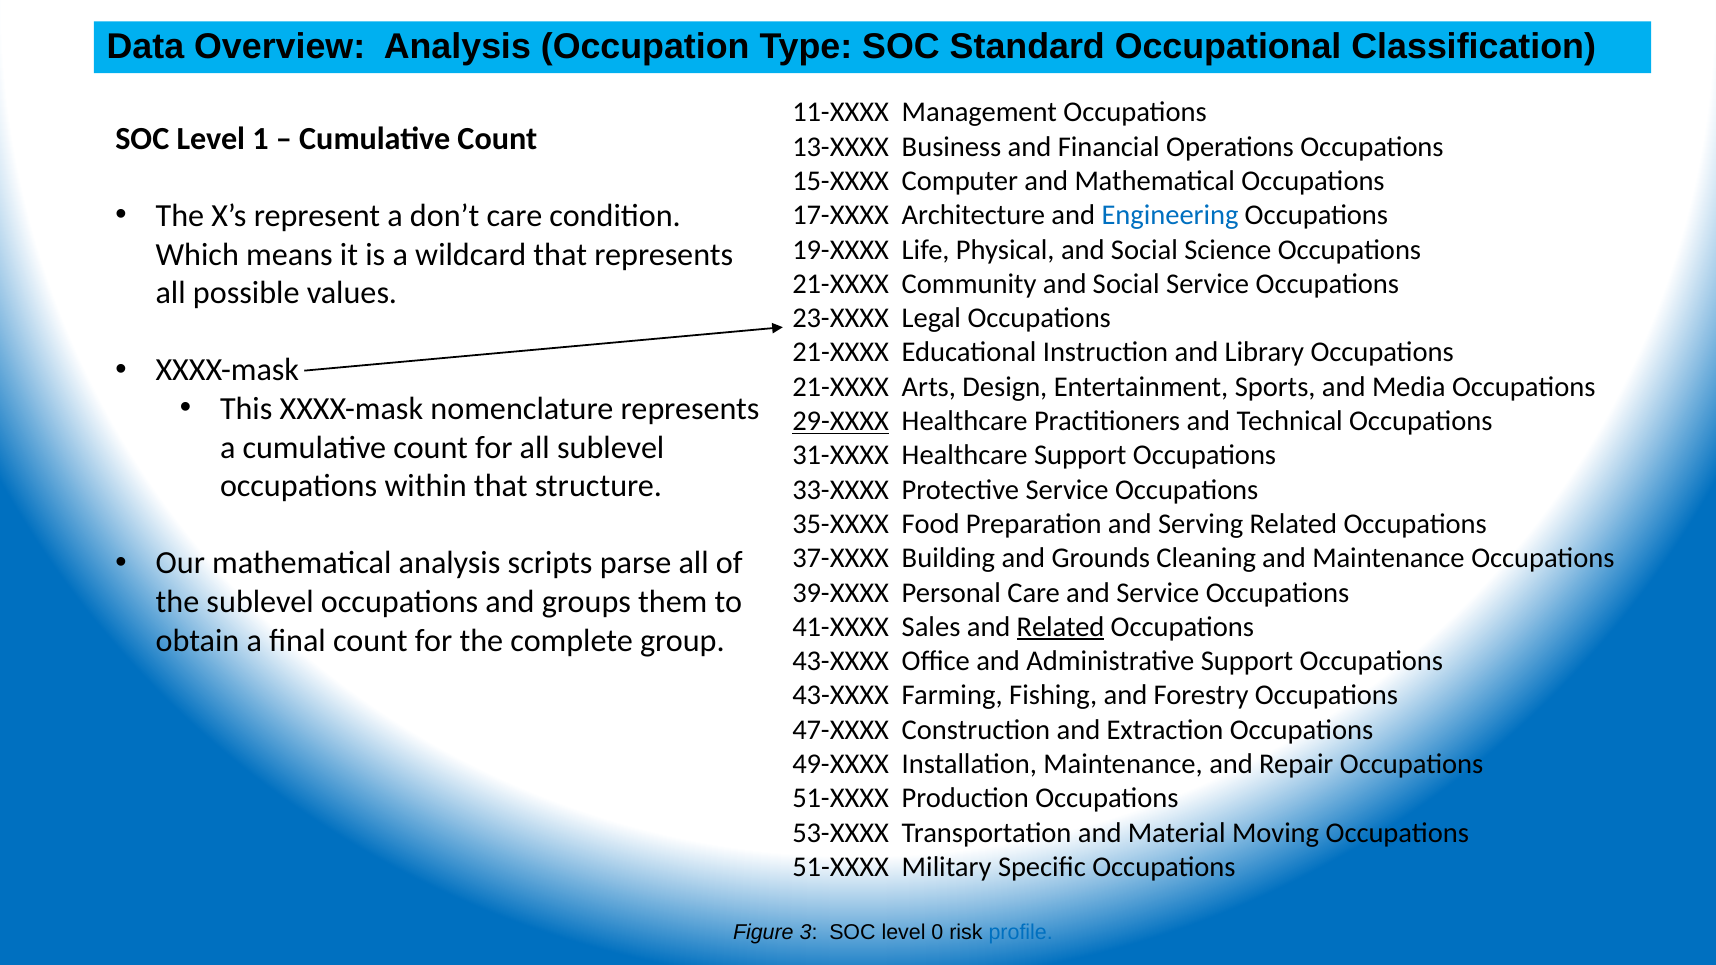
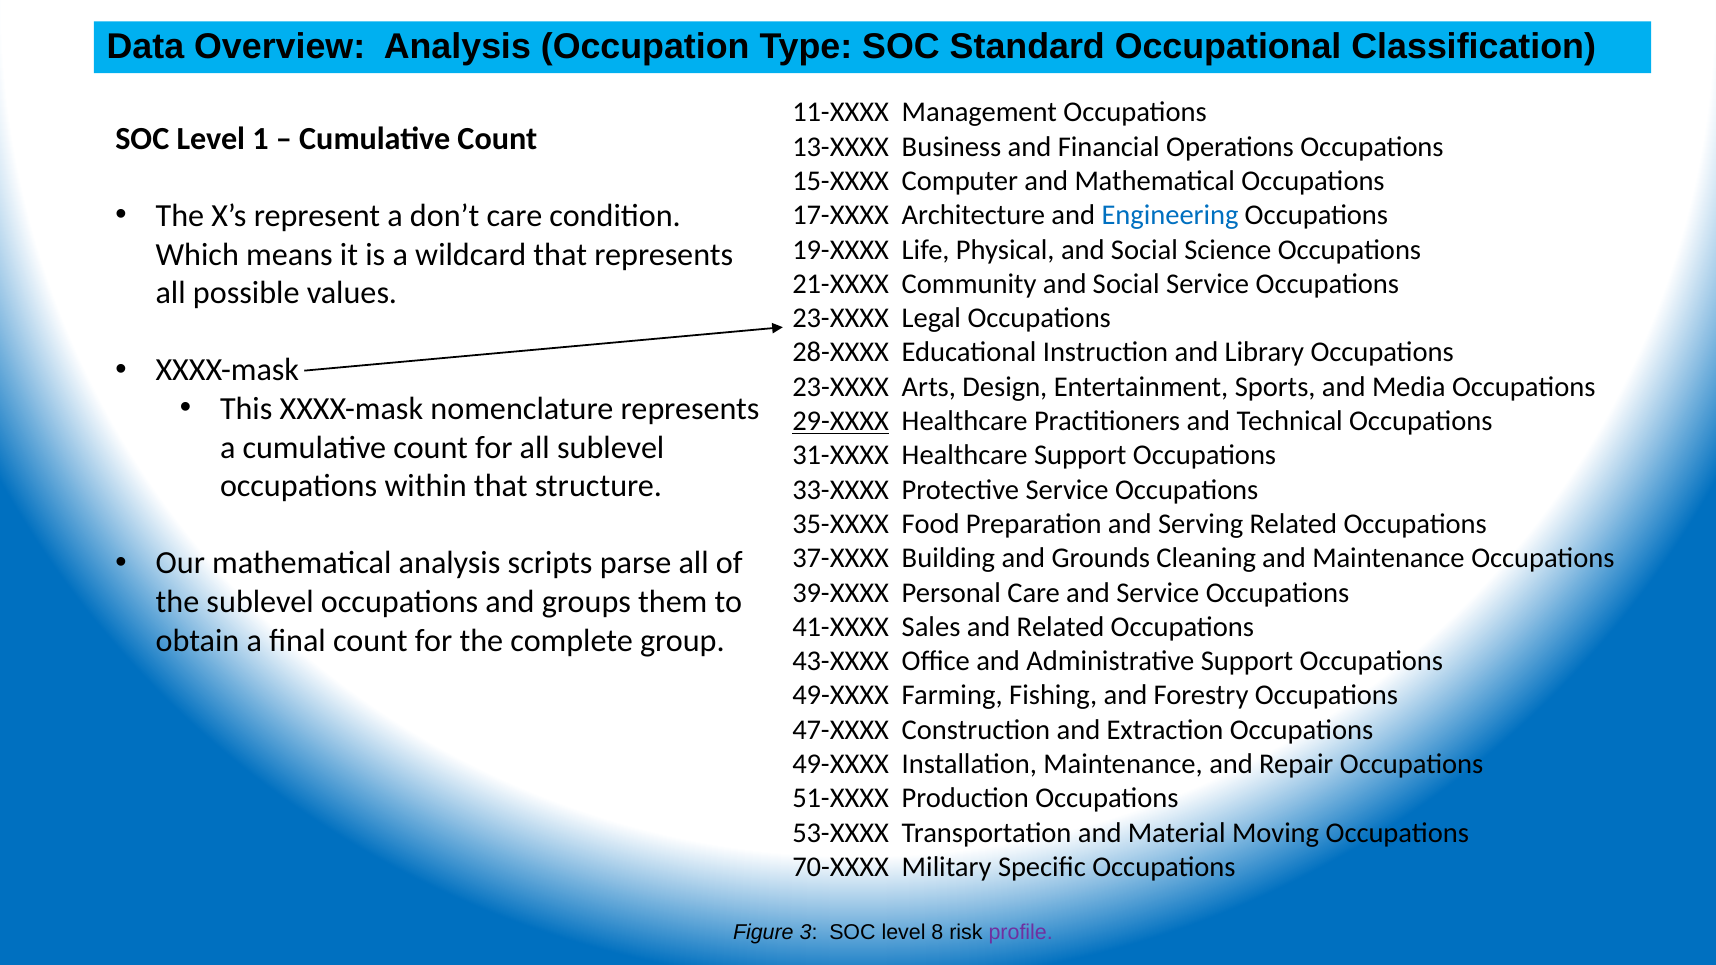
21-XXXX: 21-XXXX -> 28-XXXX (841, 353)
21-XXXX: 21-XXXX -> 23-XXXX (841, 387)
Related underline: present -> none (1061, 627)
43-XXXX: 43-XXXX -> 49-XXXX (841, 696)
51-XXXX: 51-XXXX -> 70-XXXX (841, 867)
0: 0 -> 8 (937, 933)
profile colour: blue -> purple (1021, 933)
